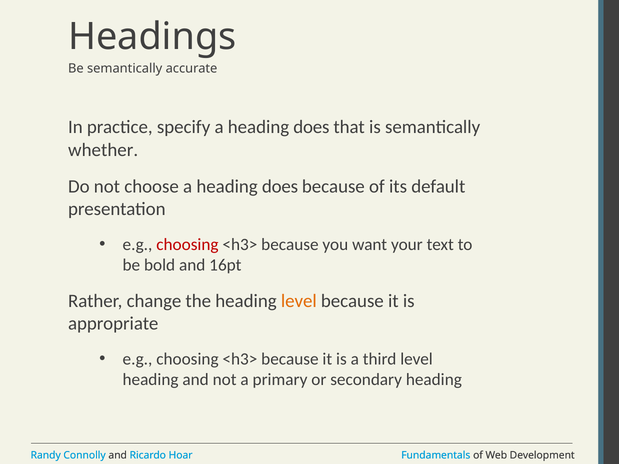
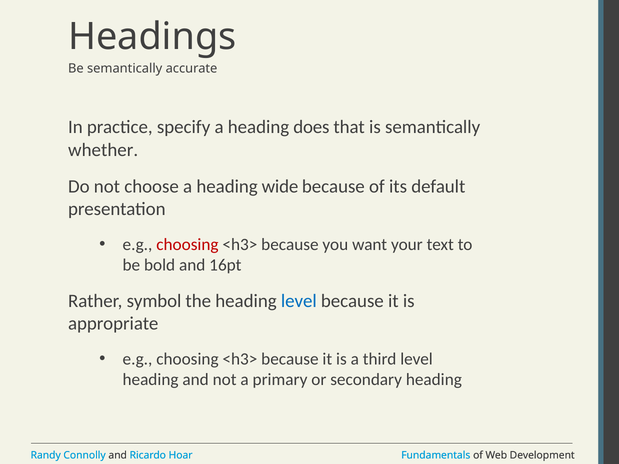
choose a heading does: does -> wide (280, 187)
change: change -> symbol (154, 301)
level colour: orange -> blue (299, 301)
